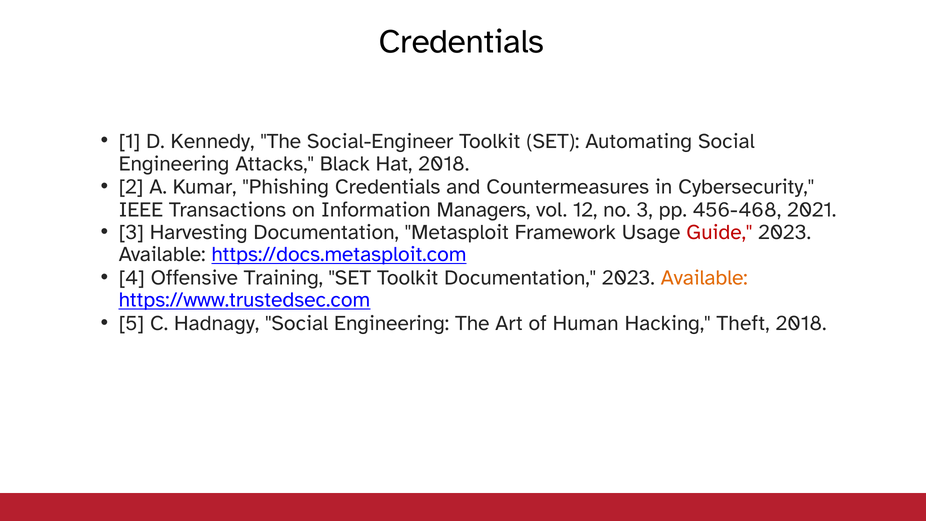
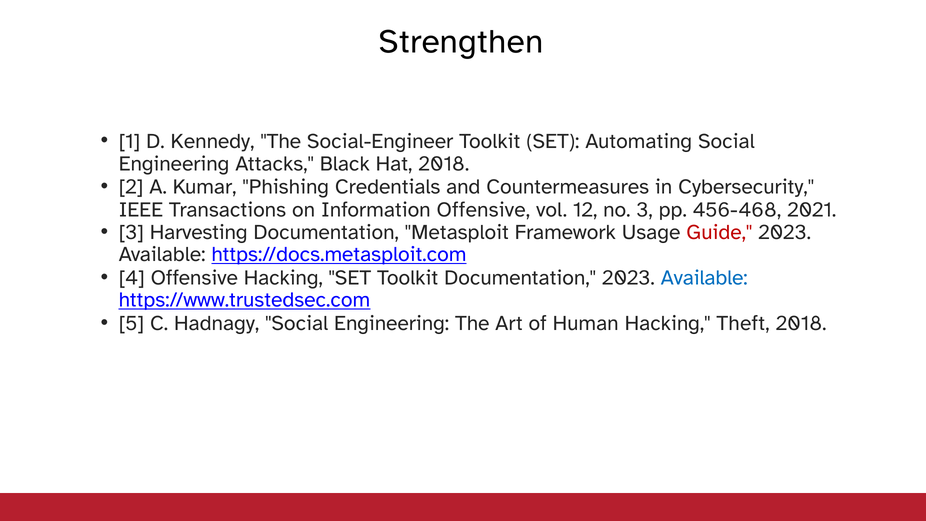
Credentials: Credentials -> Strengthen (461, 41)
Information Managers: Managers -> Offensive (483, 210)
Offensive Training: Training -> Hacking (283, 278)
Available colour: orange -> blue (704, 278)
